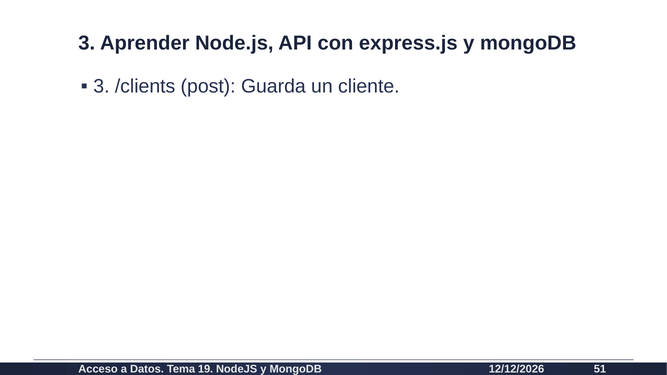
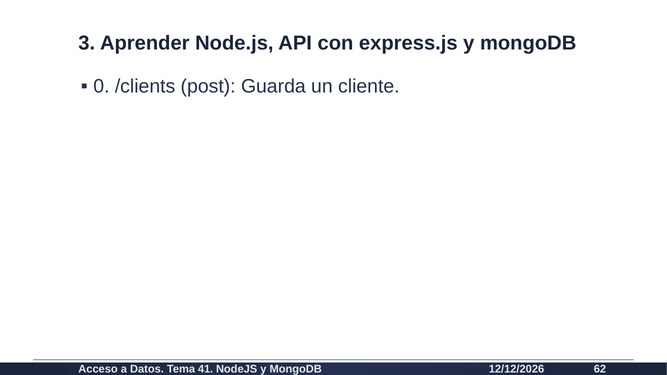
3: 3 -> 0 (101, 86)
19: 19 -> 41 (206, 369)
51: 51 -> 62 (600, 369)
